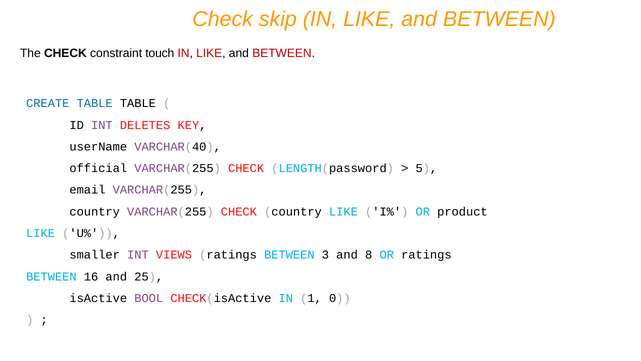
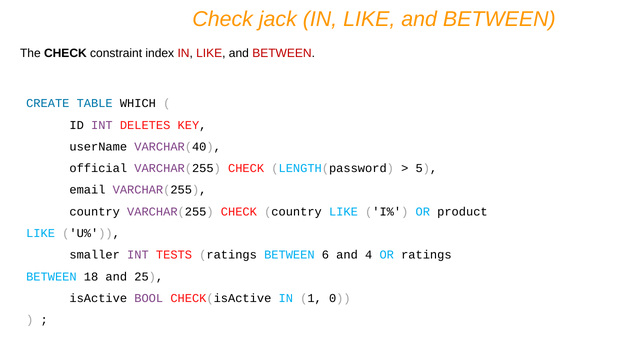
skip: skip -> jack (278, 19)
touch: touch -> index (160, 53)
TABLE TABLE: TABLE -> WHICH (138, 103)
VIEWS: VIEWS -> TESTS (174, 255)
3: 3 -> 6 (325, 255)
8: 8 -> 4 (369, 255)
16: 16 -> 18 (91, 276)
